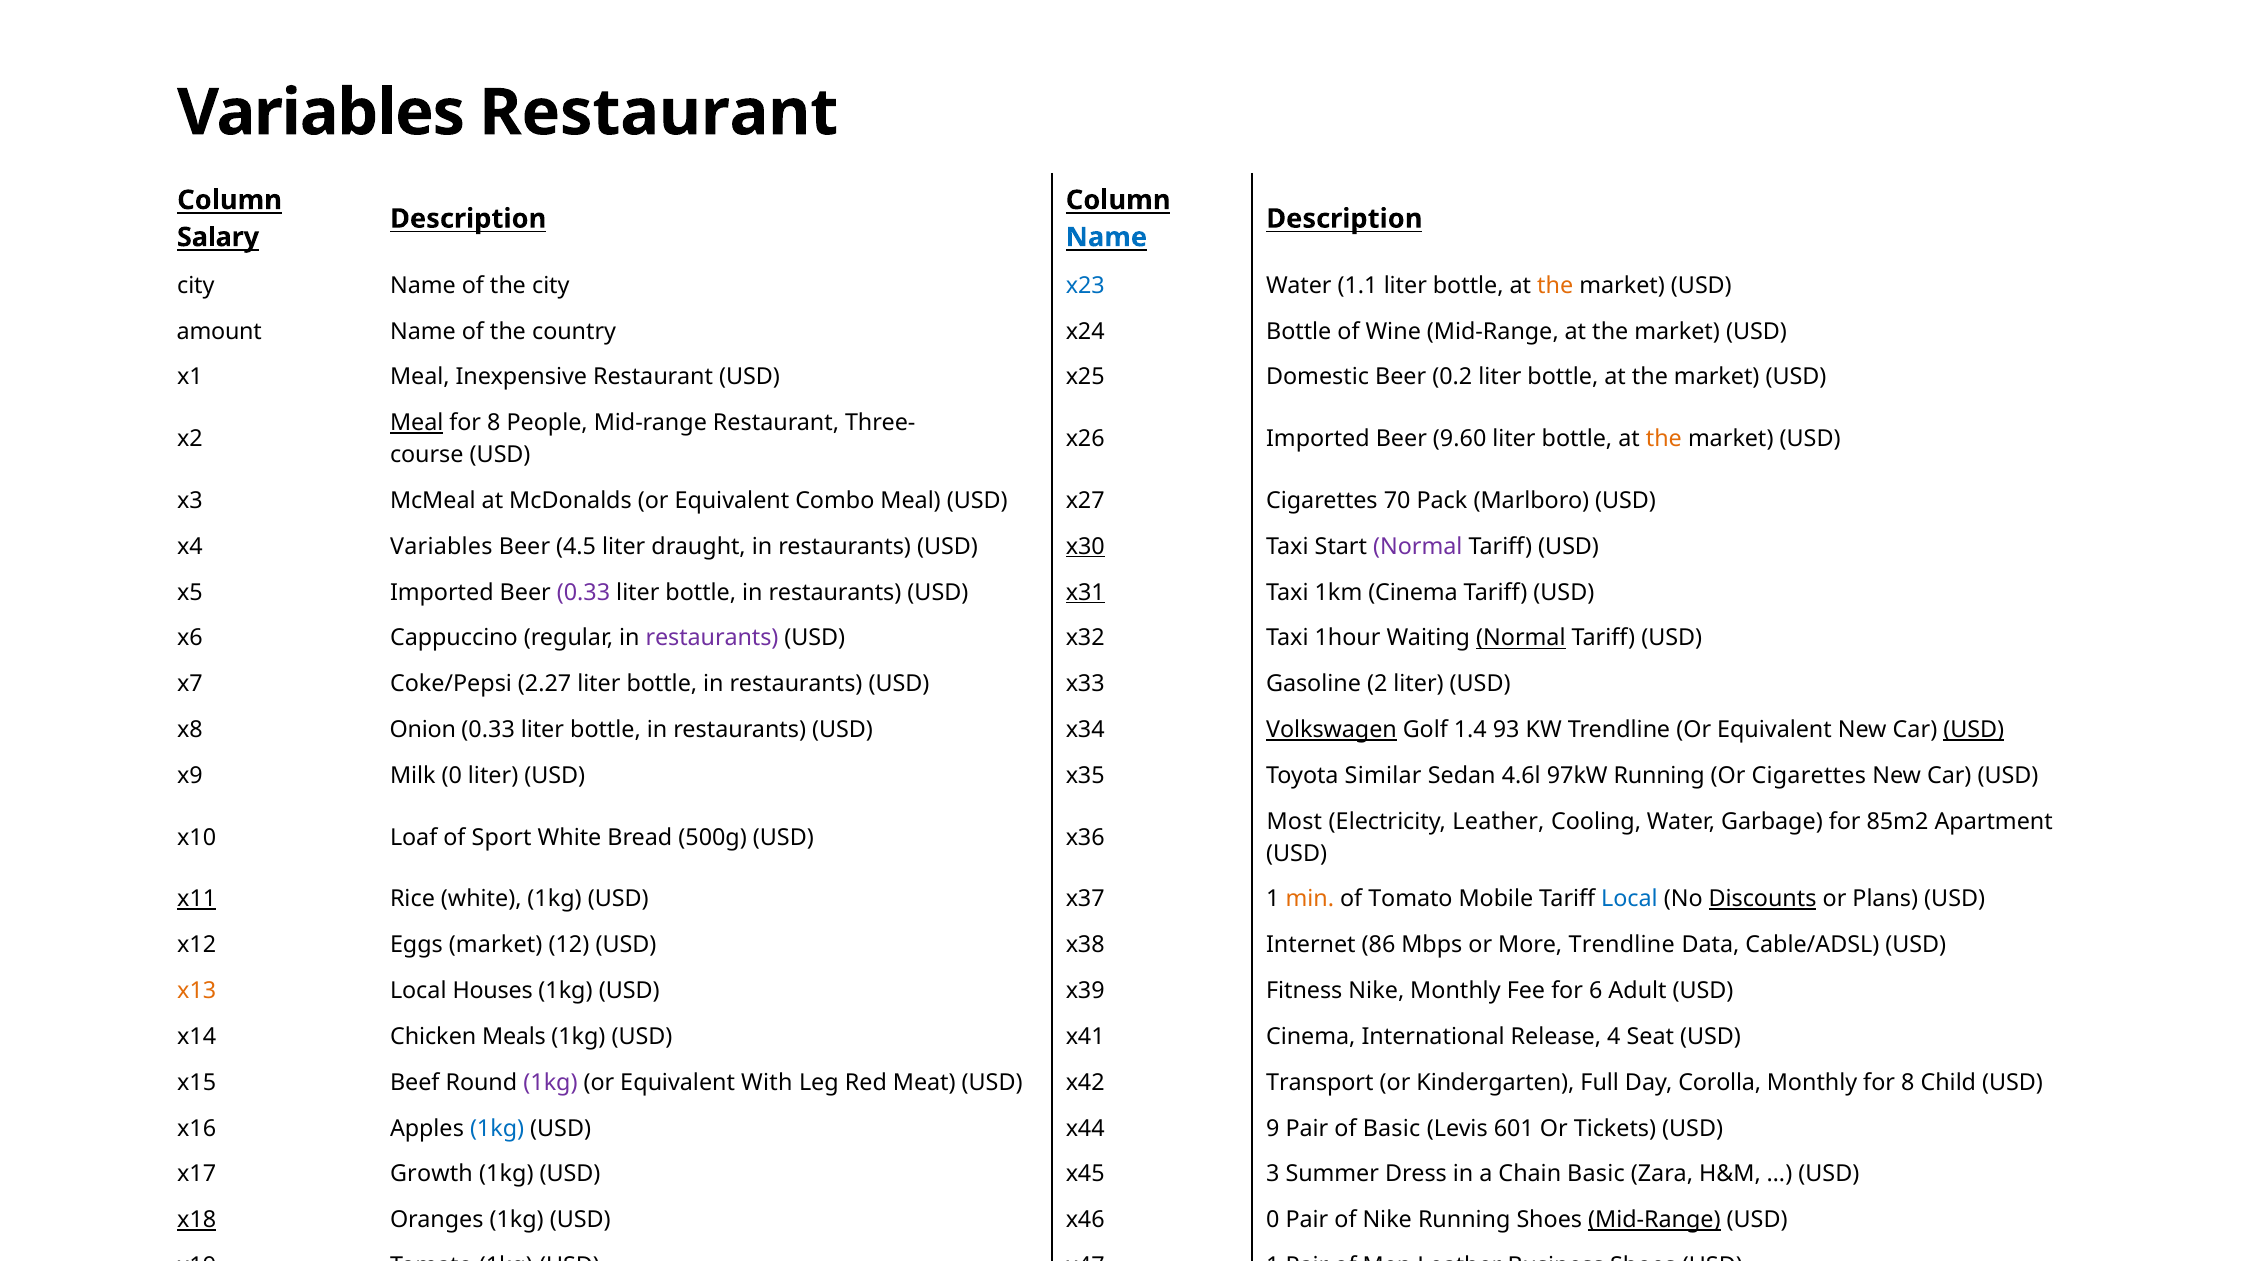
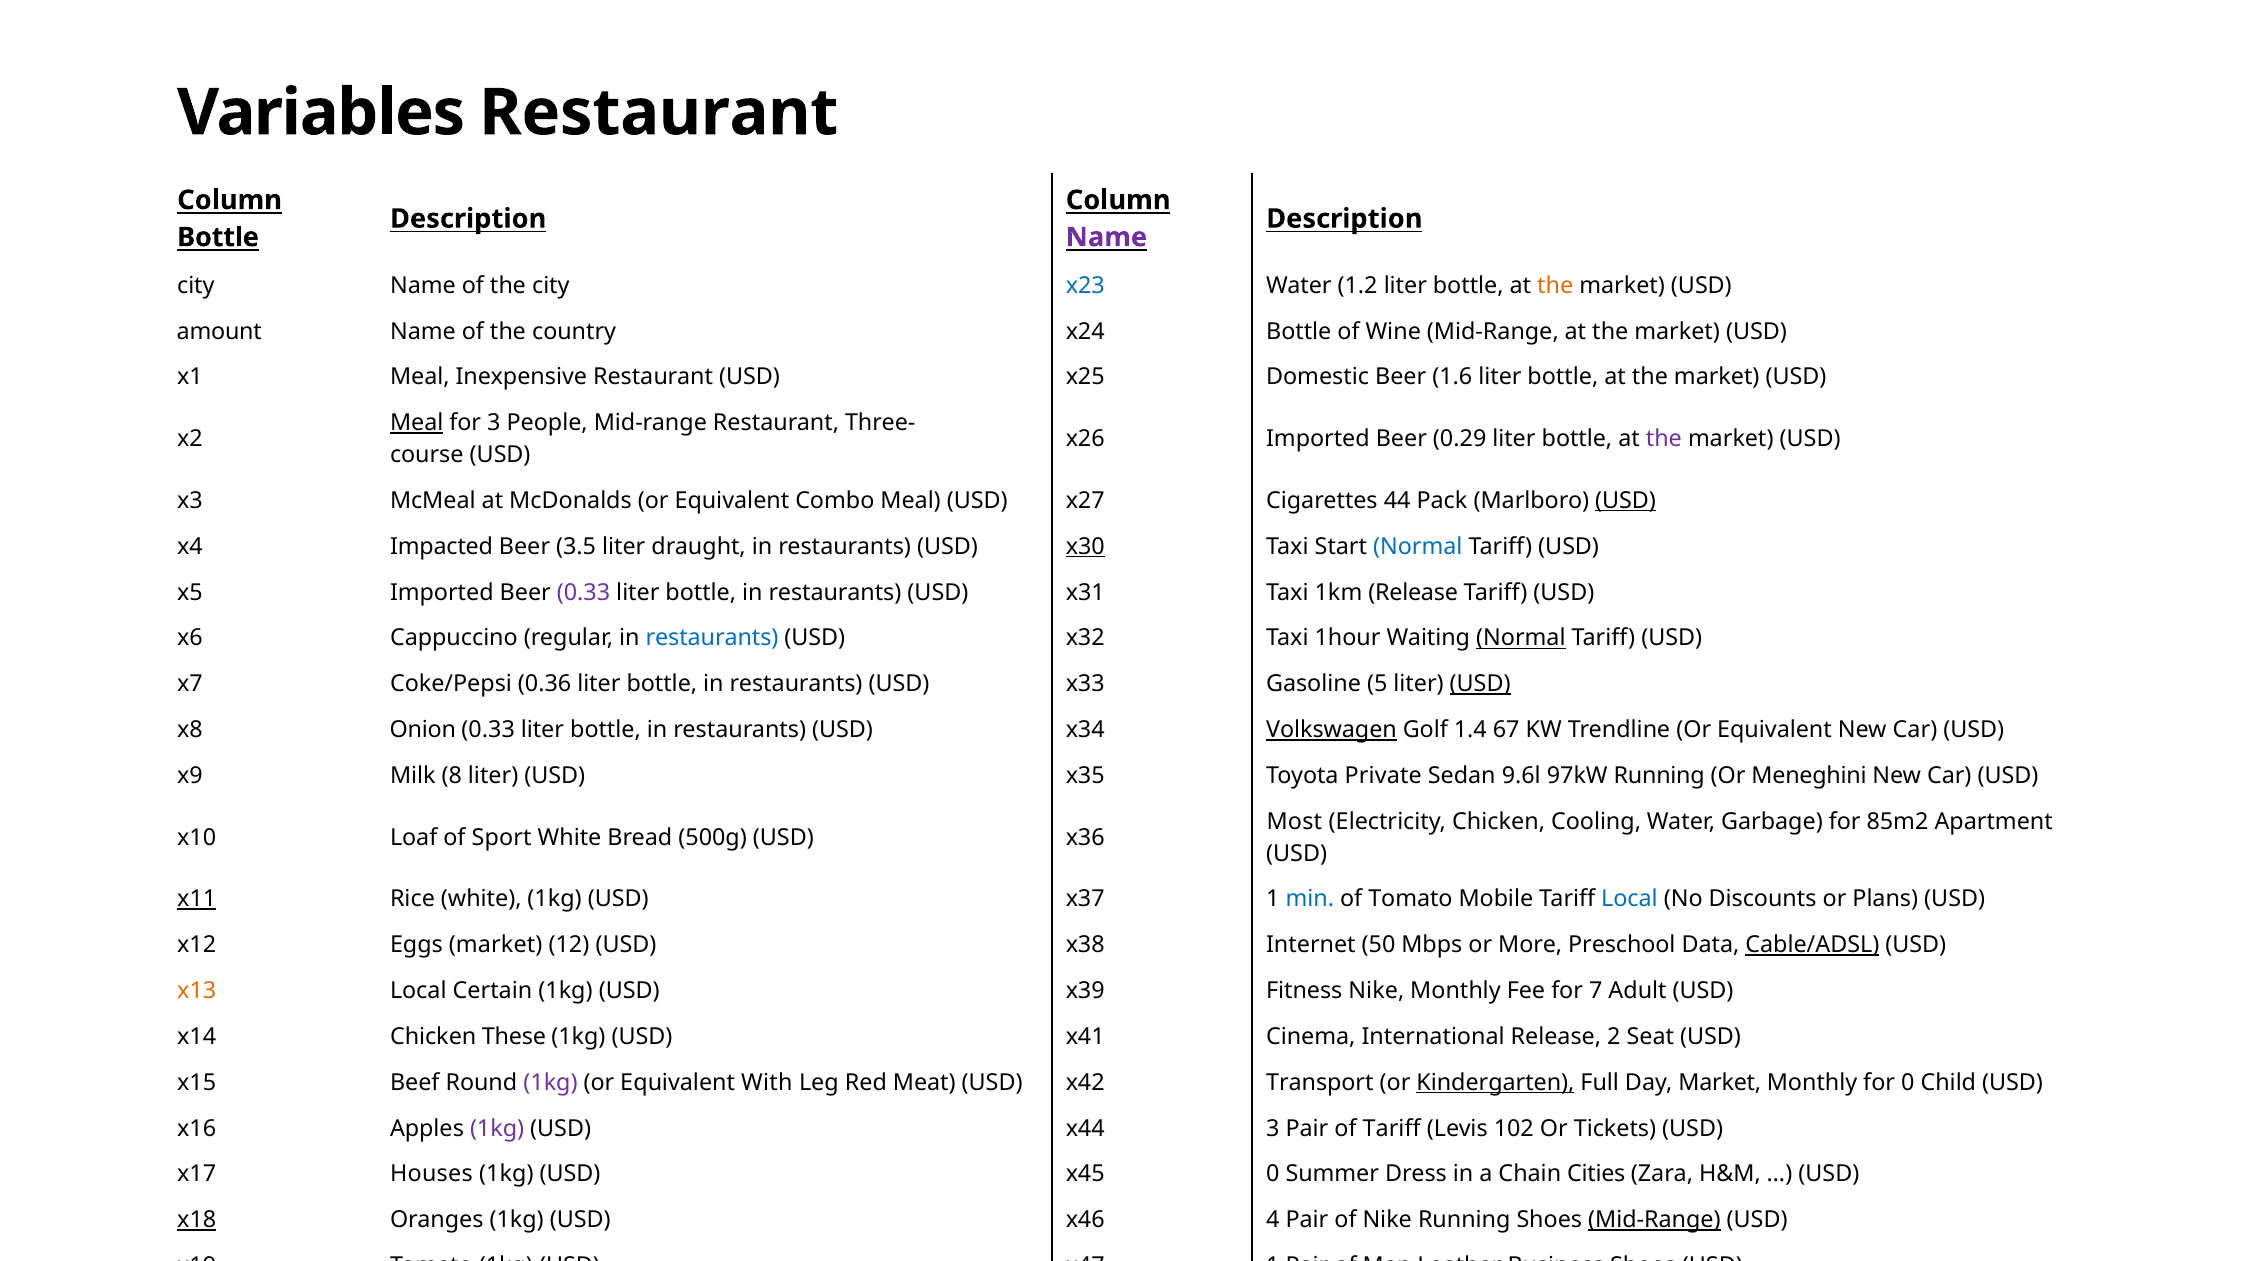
Salary: Salary -> Bottle (218, 237)
Name colour: blue -> purple (1106, 237)
1.1: 1.1 -> 1.2 (1358, 286)
0.2: 0.2 -> 1.6 (1452, 377)
8: 8 -> 3 (494, 423)
9.60: 9.60 -> 0.29 (1460, 439)
the colour: orange -> purple (1664, 439)
70: 70 -> 44 (1397, 501)
USD underline: none -> present (1626, 501)
x4 Variables: Variables -> Impacted (442, 547)
4.5: 4.5 -> 3.5 (576, 547)
Normal colour: purple -> blue (1418, 547)
x31 underline: present -> none (1085, 592)
1km Cinema: Cinema -> Release (1413, 592)
restaurants colour: purple -> blue (712, 638)
2.27: 2.27 -> 0.36 (545, 684)
2: 2 -> 5 (1377, 684)
USD underline: none -> present (1480, 684)
93: 93 -> 67 (1506, 730)
USD underline: present -> none (1974, 730)
Milk 0: 0 -> 8 (452, 776)
Similar: Similar -> Private (1383, 776)
4.6l: 4.6l -> 9.6l (1521, 776)
Or Cigarettes: Cigarettes -> Meneghini (1809, 776)
Electricity Leather: Leather -> Chicken (1499, 822)
min colour: orange -> blue (1310, 899)
Discounts underline: present -> none (1763, 899)
86: 86 -> 50 (1378, 945)
More Trendline: Trendline -> Preschool (1622, 945)
Cable/ADSL underline: none -> present (1812, 945)
Houses: Houses -> Certain (492, 991)
6: 6 -> 7 (1596, 991)
Meals: Meals -> These (514, 1037)
4: 4 -> 2 (1614, 1037)
Kindergarten underline: none -> present (1495, 1083)
Day Corolla: Corolla -> Market (1720, 1083)
Monthly for 8: 8 -> 0 (1908, 1083)
1kg colour: blue -> purple (497, 1128)
x44 9: 9 -> 3 (1273, 1128)
of Basic: Basic -> Tariff (1392, 1128)
601: 601 -> 102 (1514, 1128)
Growth: Growth -> Houses (431, 1174)
x45 3: 3 -> 0 (1273, 1174)
Chain Basic: Basic -> Cities (1596, 1174)
x46 0: 0 -> 4 (1273, 1220)
